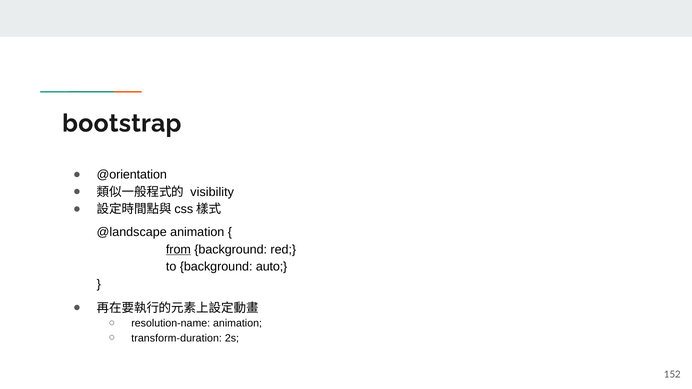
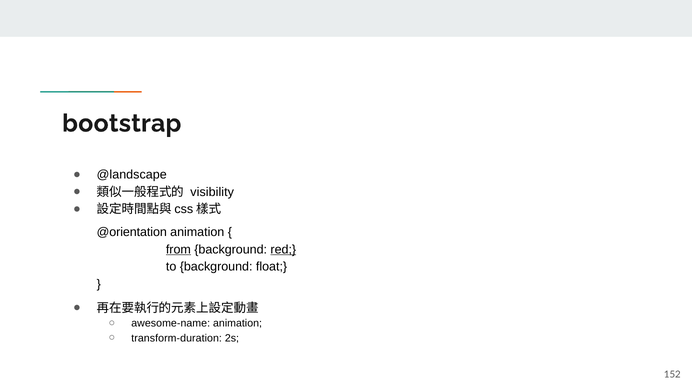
@orientation: @orientation -> @landscape (132, 175)
@landscape: @landscape -> @orientation (132, 232)
red underline: none -> present (283, 250)
auto: auto -> float (272, 267)
resolution-name: resolution-name -> awesome-name (171, 324)
